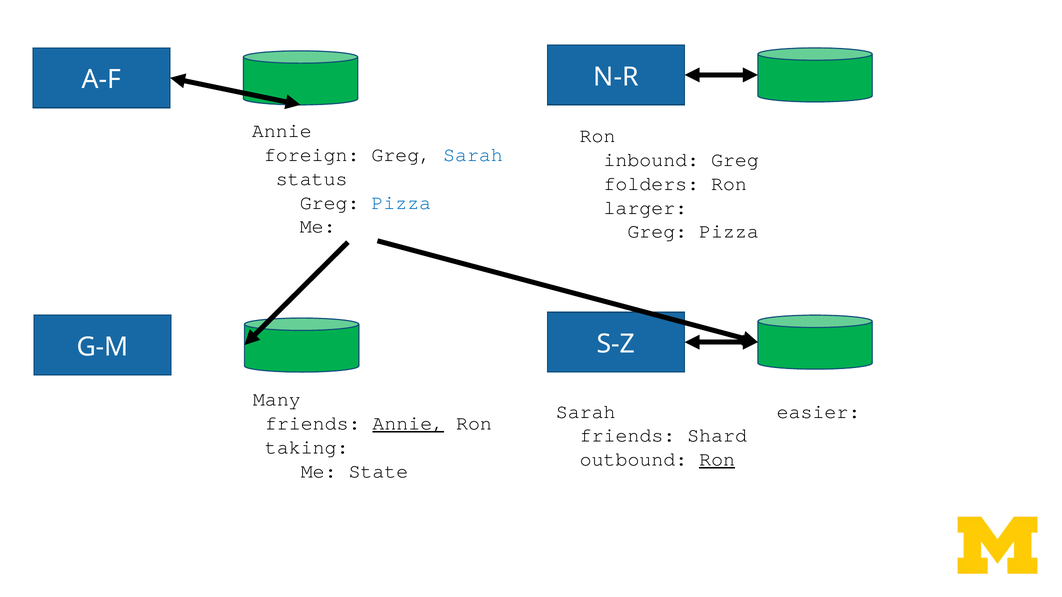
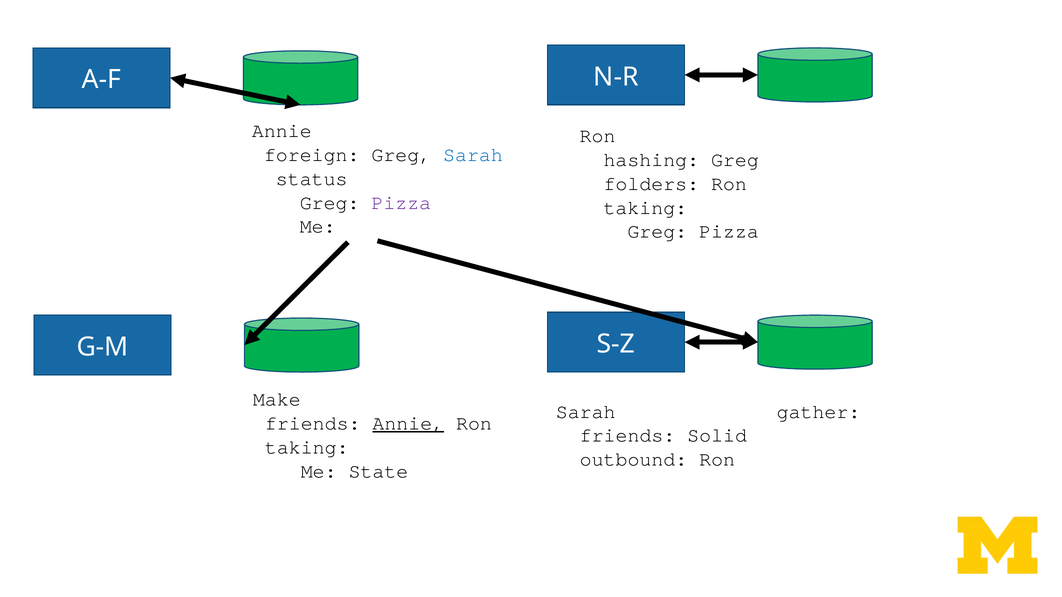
inbound: inbound -> hashing (651, 160)
Pizza colour: blue -> purple (401, 203)
larger: larger -> taking (645, 208)
Many: Many -> Make (277, 400)
easier: easier -> gather (819, 412)
Shard: Shard -> Solid (717, 436)
Ron underline: present -> none (717, 460)
